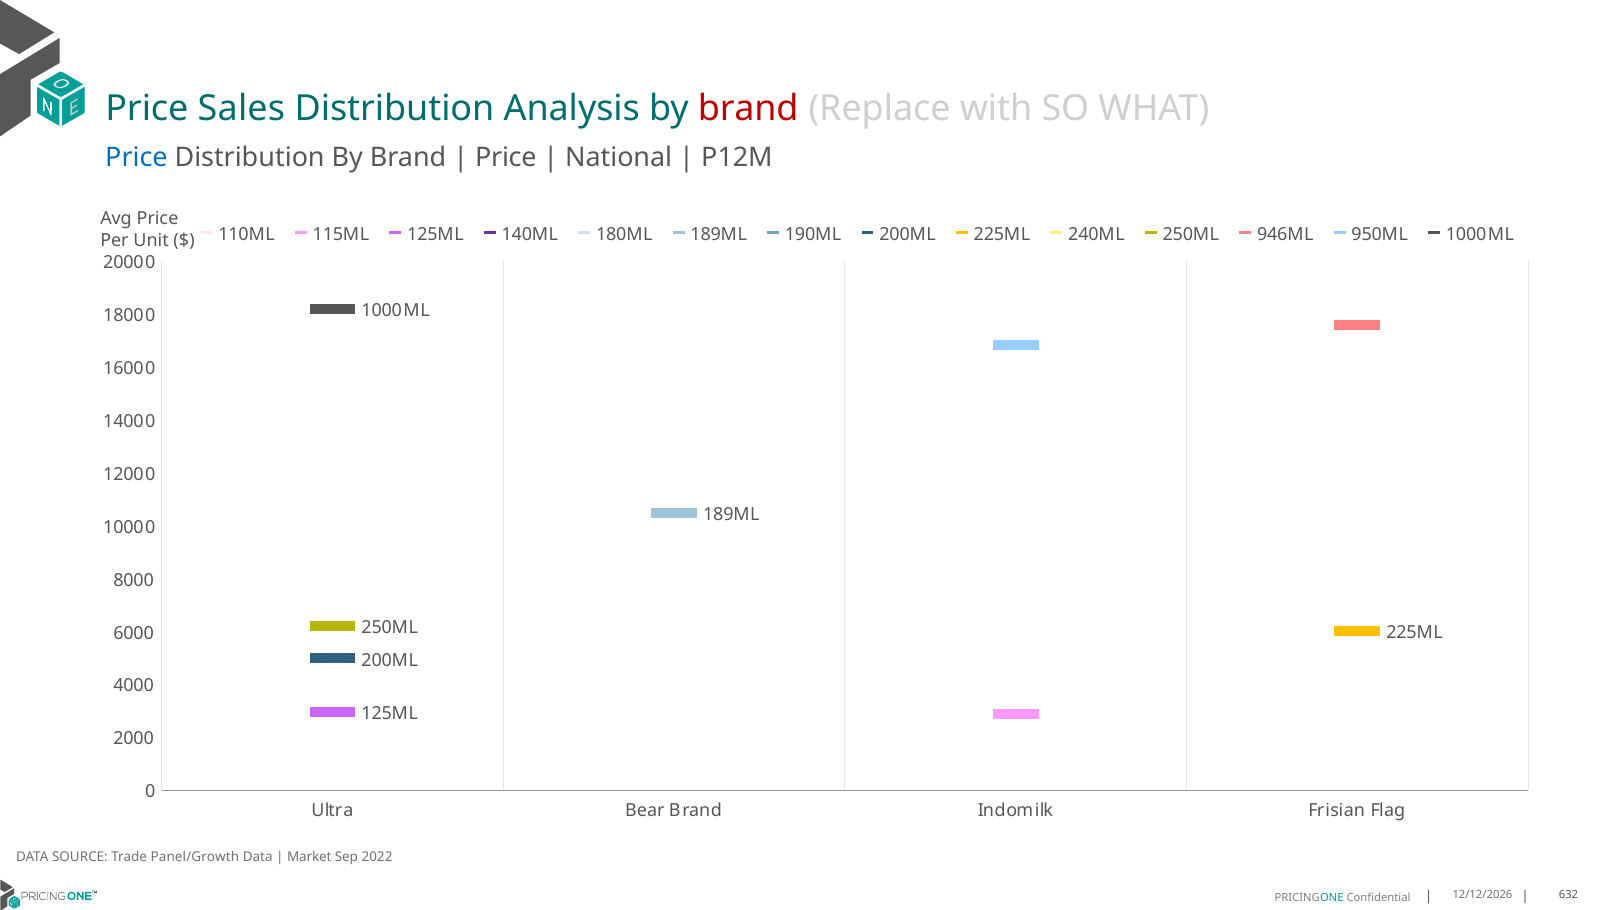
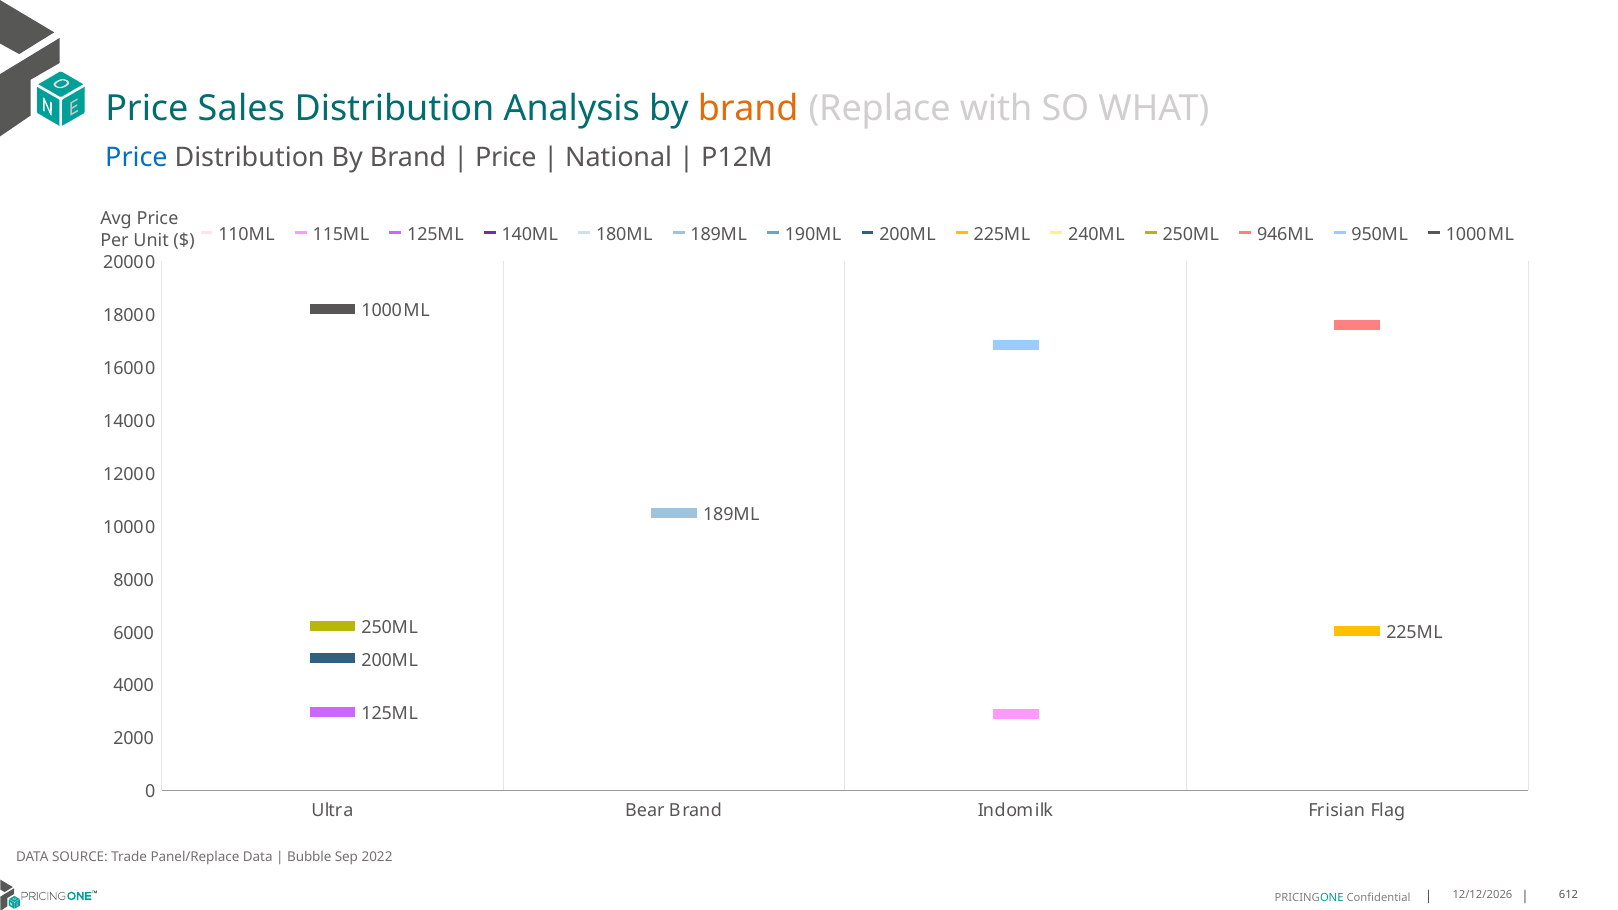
brand colour: red -> orange (748, 109)
Panel/Growth: Panel/Growth -> Panel/Replace (195, 857)
Market: Market -> Bubble (309, 857)
632: 632 -> 612 (1568, 895)
